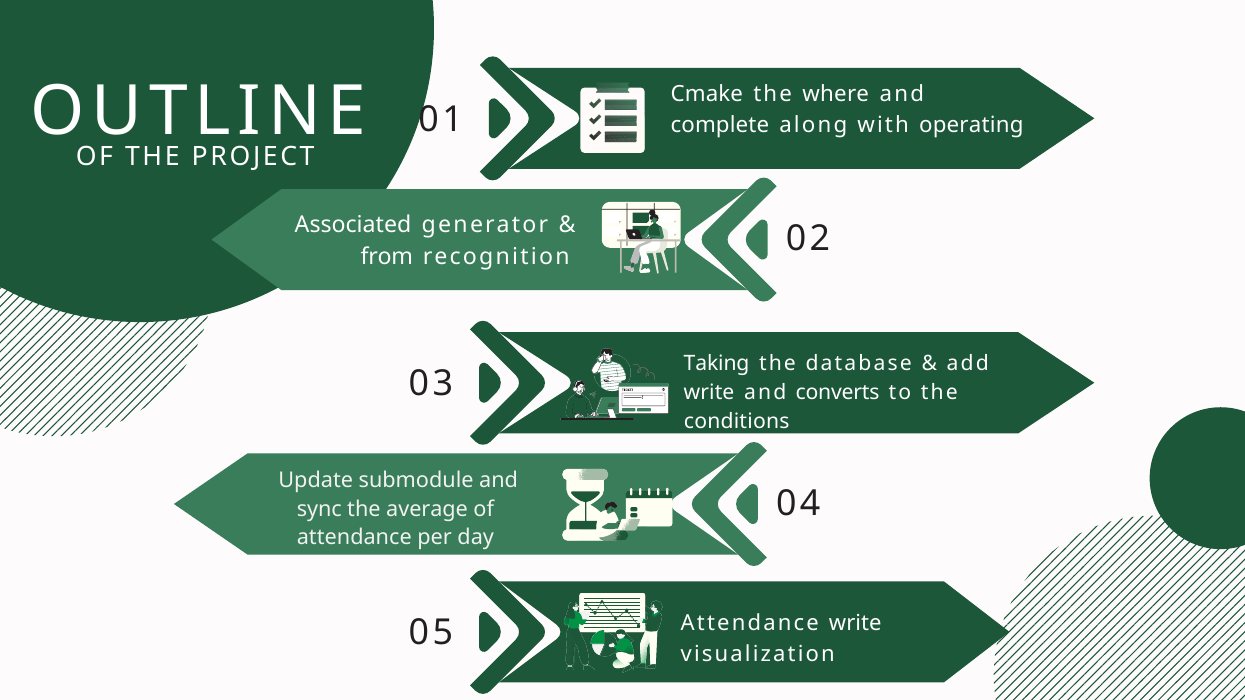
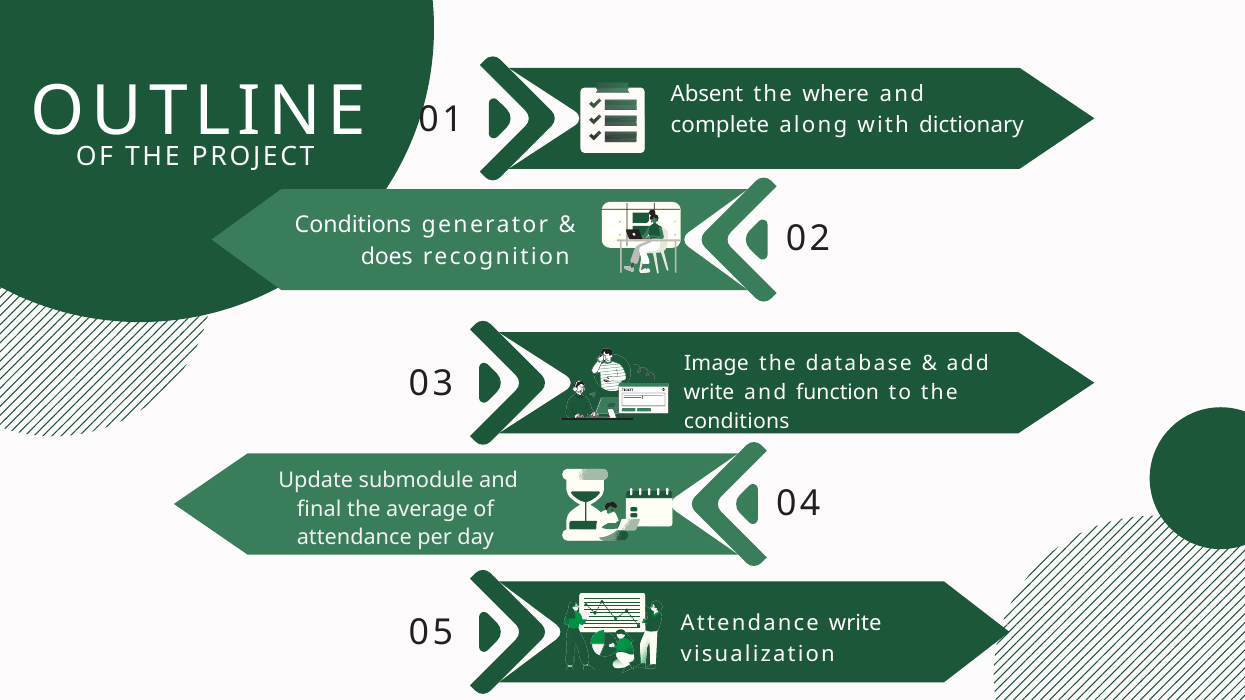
Cmake: Cmake -> Absent (707, 94)
operating: operating -> dictionary (971, 125)
Associated: Associated -> Conditions (353, 225)
from: from -> does (387, 257)
Taking: Taking -> Image (716, 363)
converts: converts -> function (837, 393)
sync: sync -> final (319, 509)
